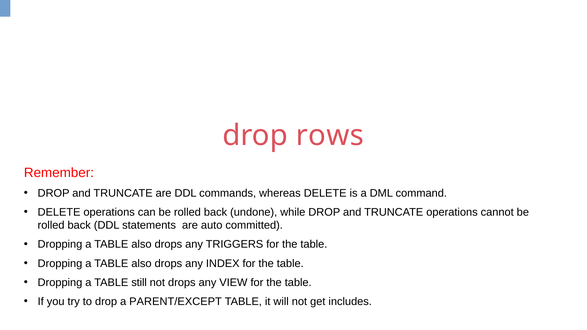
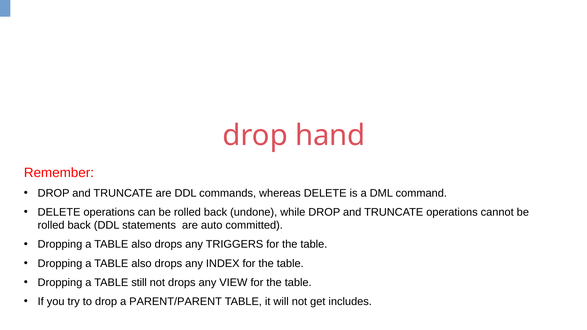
rows: rows -> hand (330, 136)
PARENT/EXCEPT: PARENT/EXCEPT -> PARENT/PARENT (176, 302)
